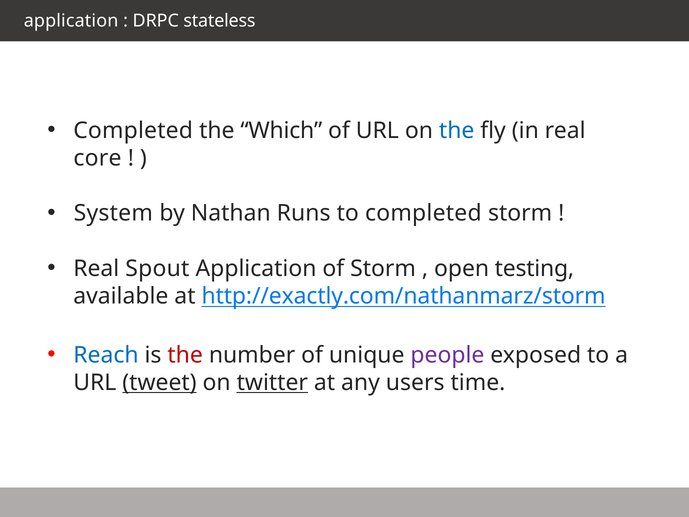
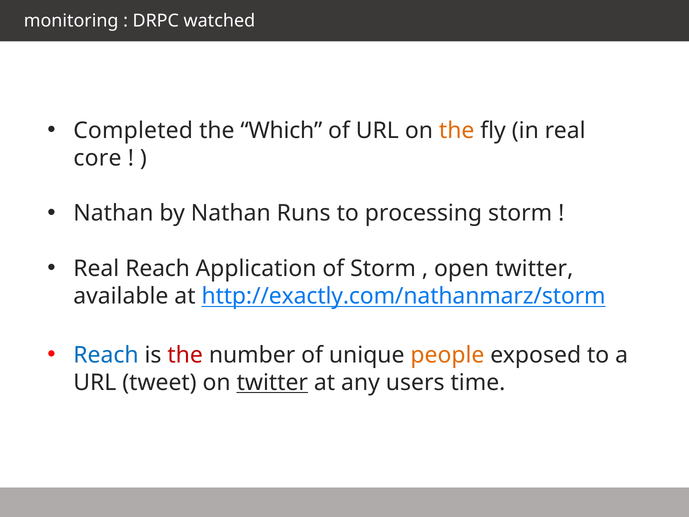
application: application -> monitoring (71, 21)
stateless: stateless -> watched (219, 21)
the colour: blue -> orange (457, 131)
System: System -> Nathan (113, 213)
to completed: completed -> processing (423, 213)
Real Spout: Spout -> Reach (158, 268)
open testing: testing -> twitter (534, 268)
people colour: purple -> orange (447, 355)
tweet underline: present -> none (159, 382)
